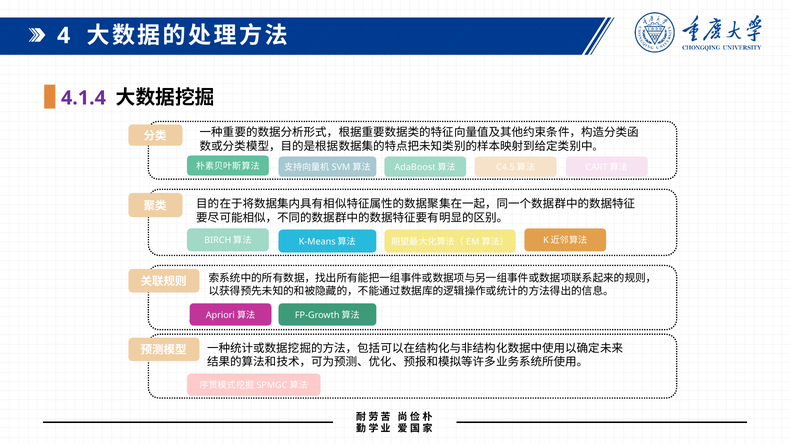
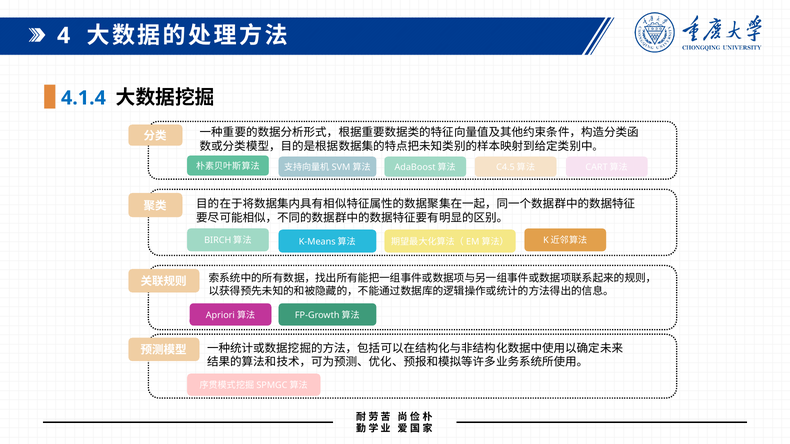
4.1.4 colour: purple -> blue (83, 98)
